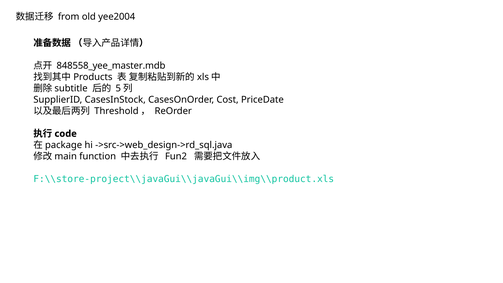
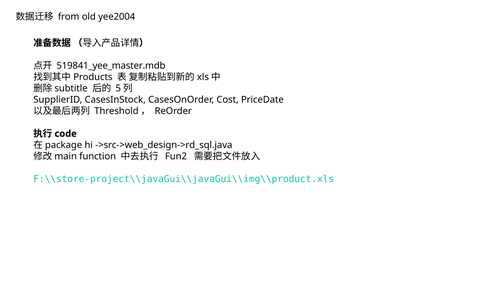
848558_yee_master.mdb: 848558_yee_master.mdb -> 519841_yee_master.mdb (111, 66)
